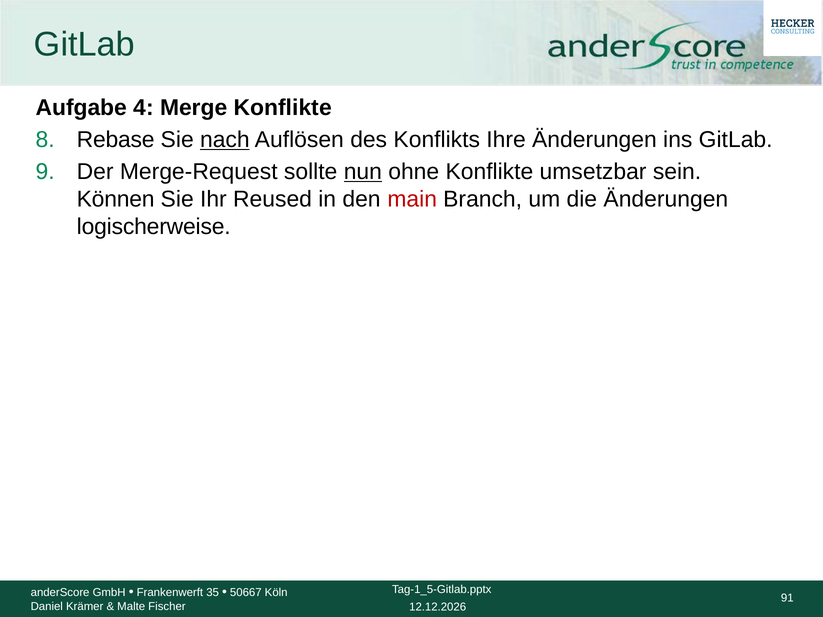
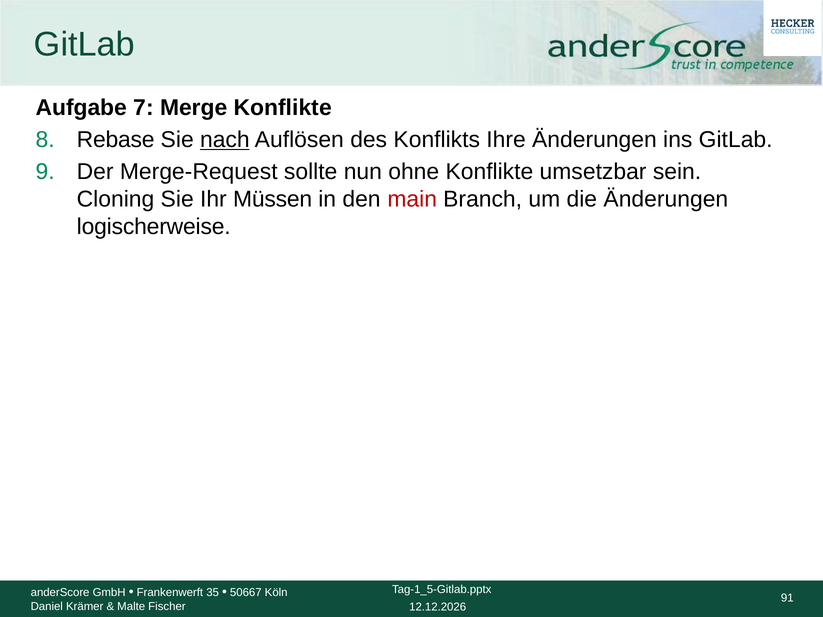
4: 4 -> 7 (144, 108)
nun underline: present -> none (363, 172)
Können: Können -> Cloning (116, 199)
Reused: Reused -> Müssen (273, 199)
